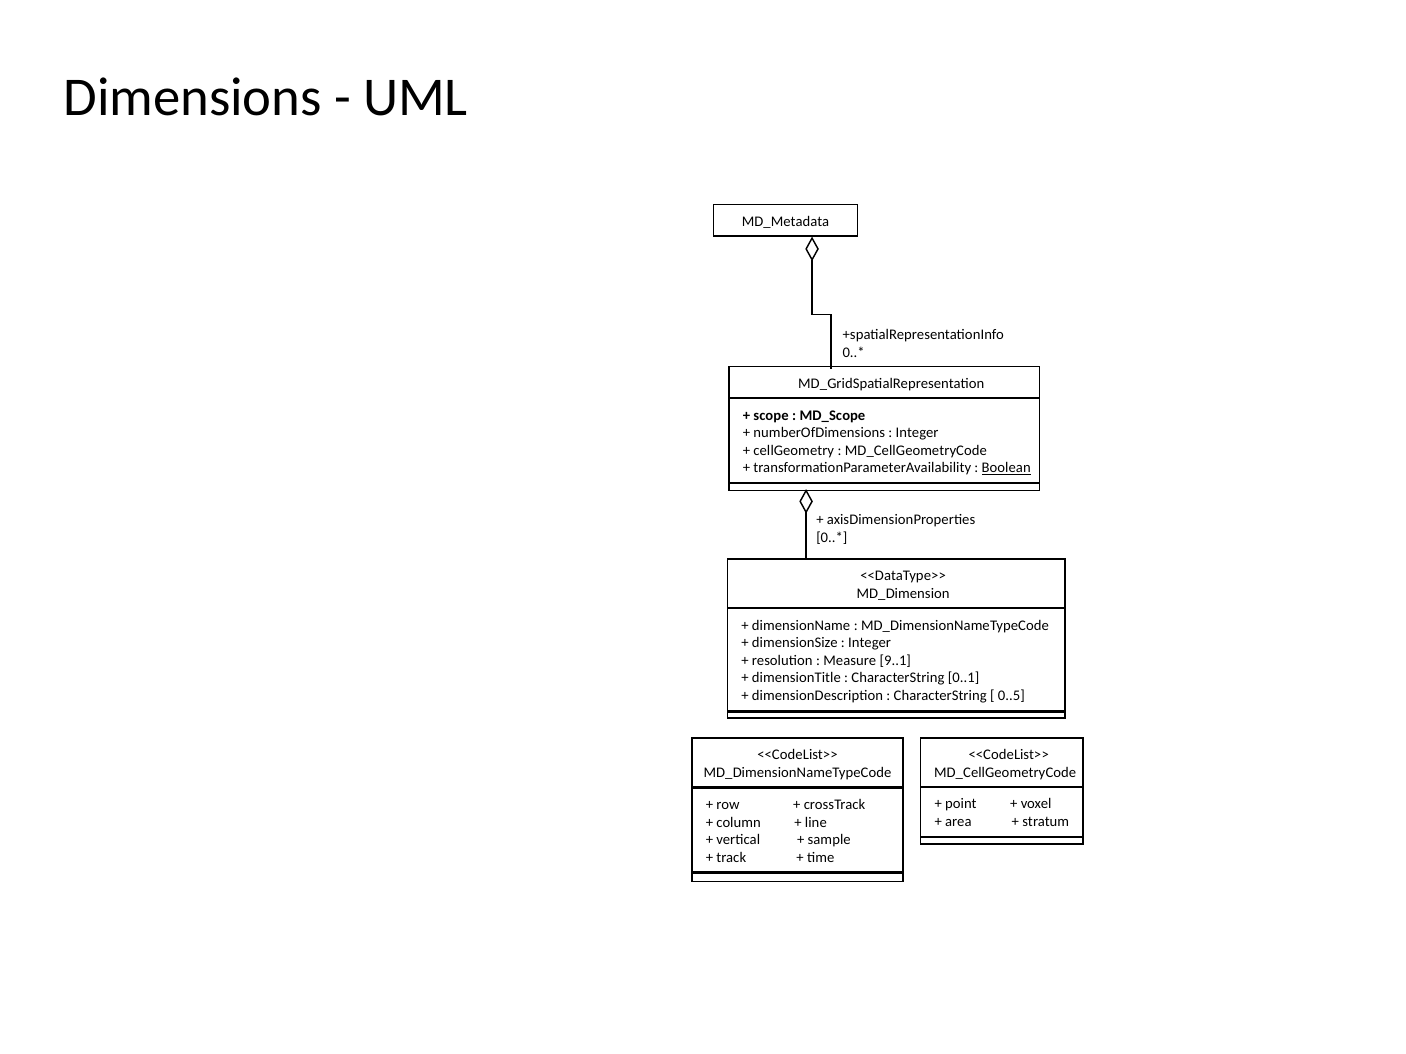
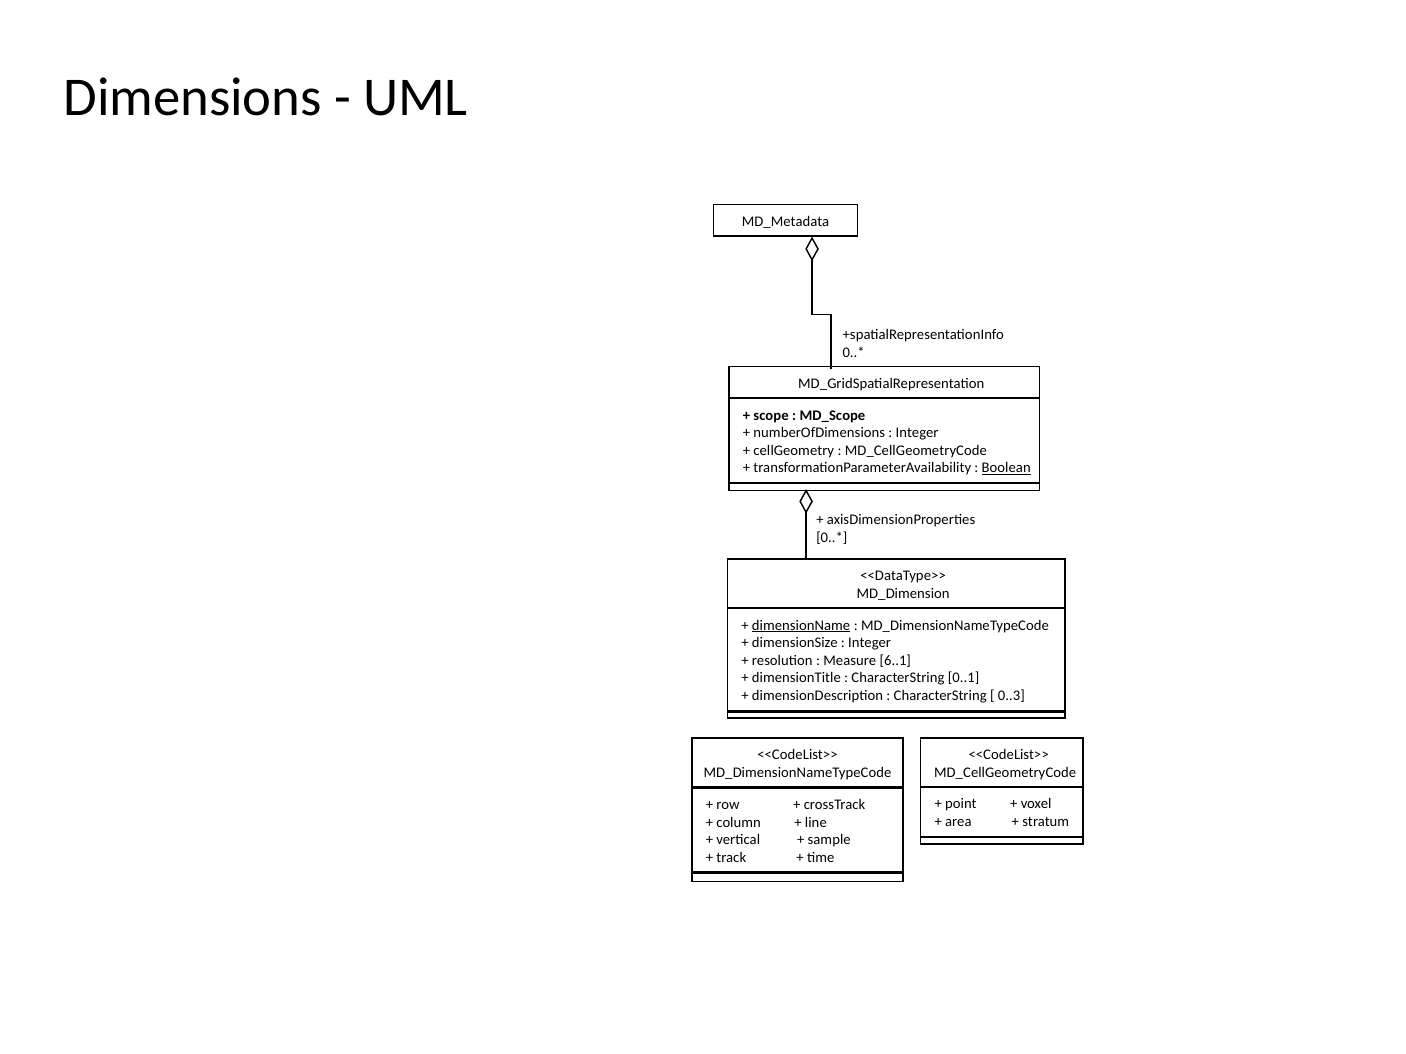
dimensionName underline: none -> present (801, 626)
9..1: 9..1 -> 6..1 (895, 661)
0..5: 0..5 -> 0..3 (1011, 696)
